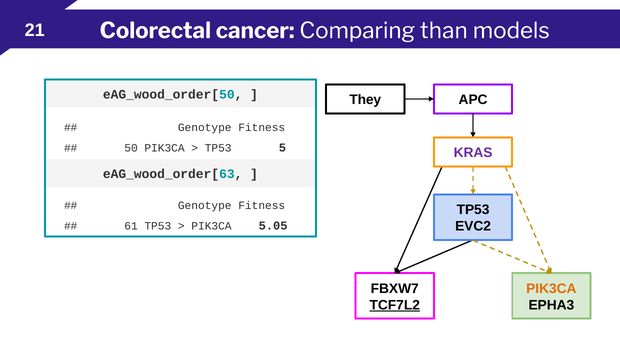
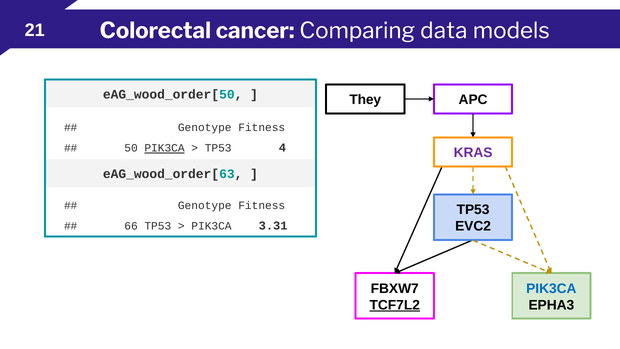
than: than -> data (444, 31)
PIK3CA underline: none -> present (165, 148)
5: 5 -> 4 (282, 148)
61: 61 -> 66 (131, 226)
5.05: 5.05 -> 3.31 (273, 225)
PIK3CA colour: orange -> blue (551, 288)
